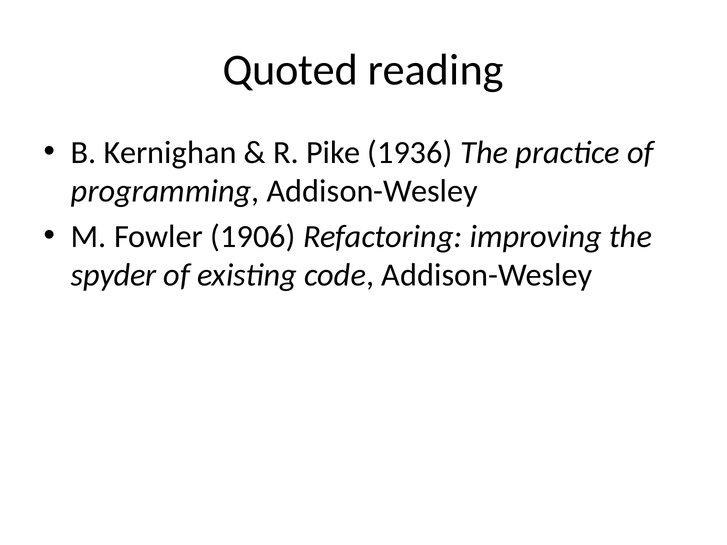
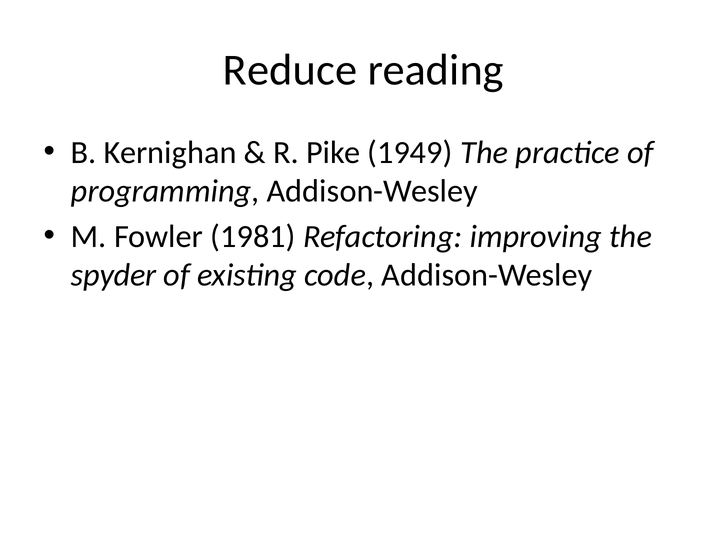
Quoted: Quoted -> Reduce (290, 70)
1936: 1936 -> 1949 (410, 153)
1906: 1906 -> 1981 (253, 237)
